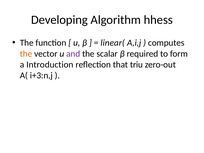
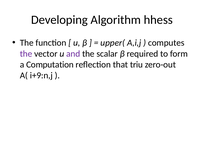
linear(: linear( -> upper( (113, 43)
the colour: orange -> purple (26, 54)
Introduction: Introduction -> Computation (50, 65)
i+3:n,j: i+3:n,j -> i+9:n,j (41, 75)
